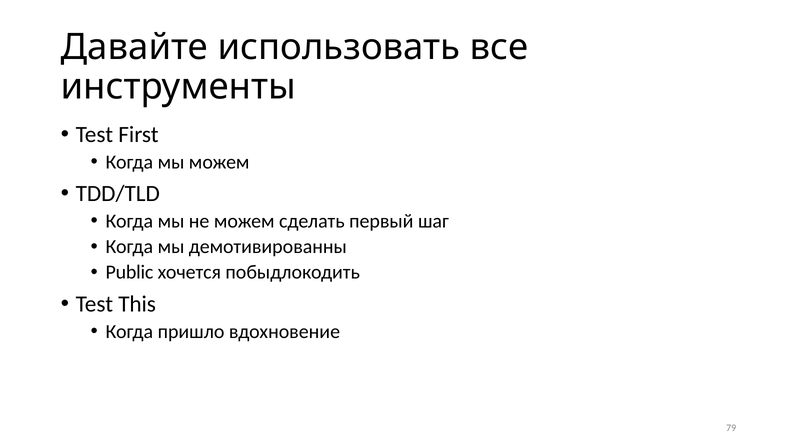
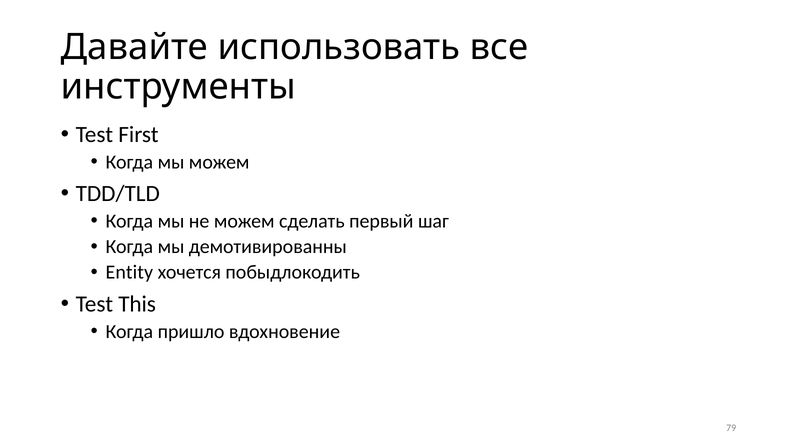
Public: Public -> Entity (129, 273)
